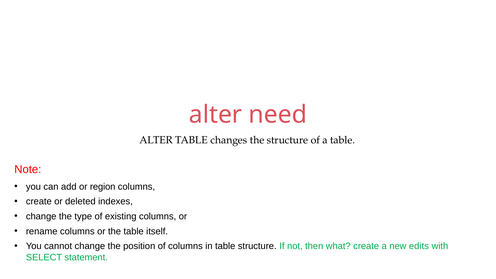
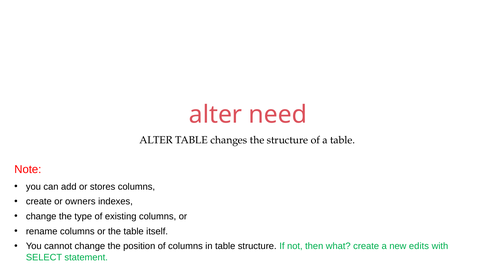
region: region -> stores (103, 187)
deleted: deleted -> owners (80, 202)
